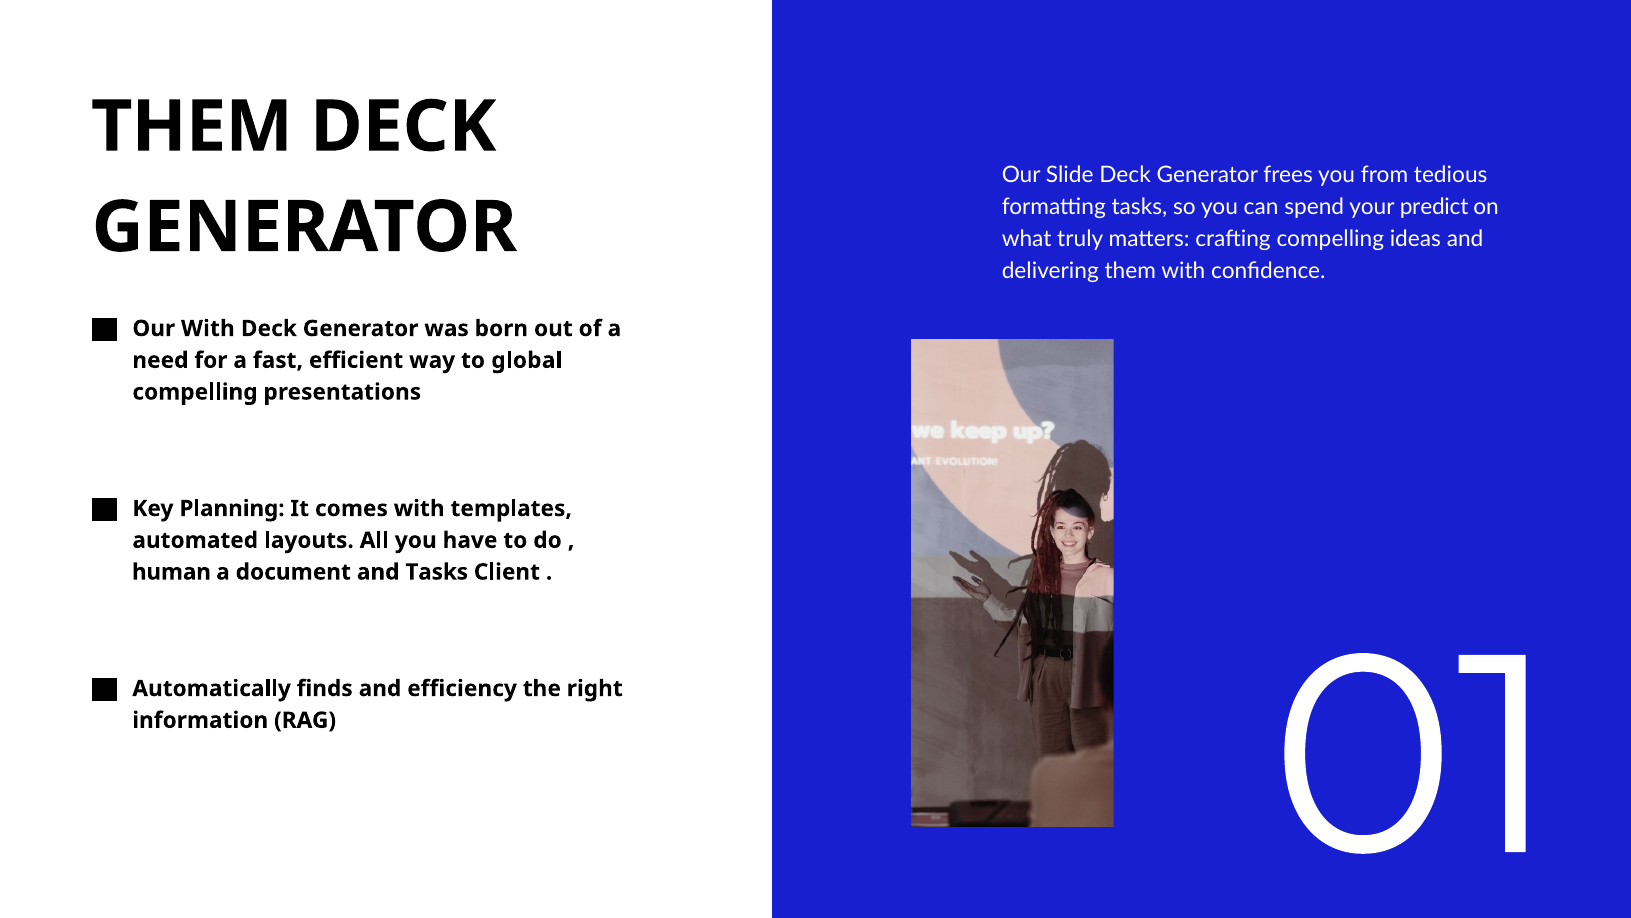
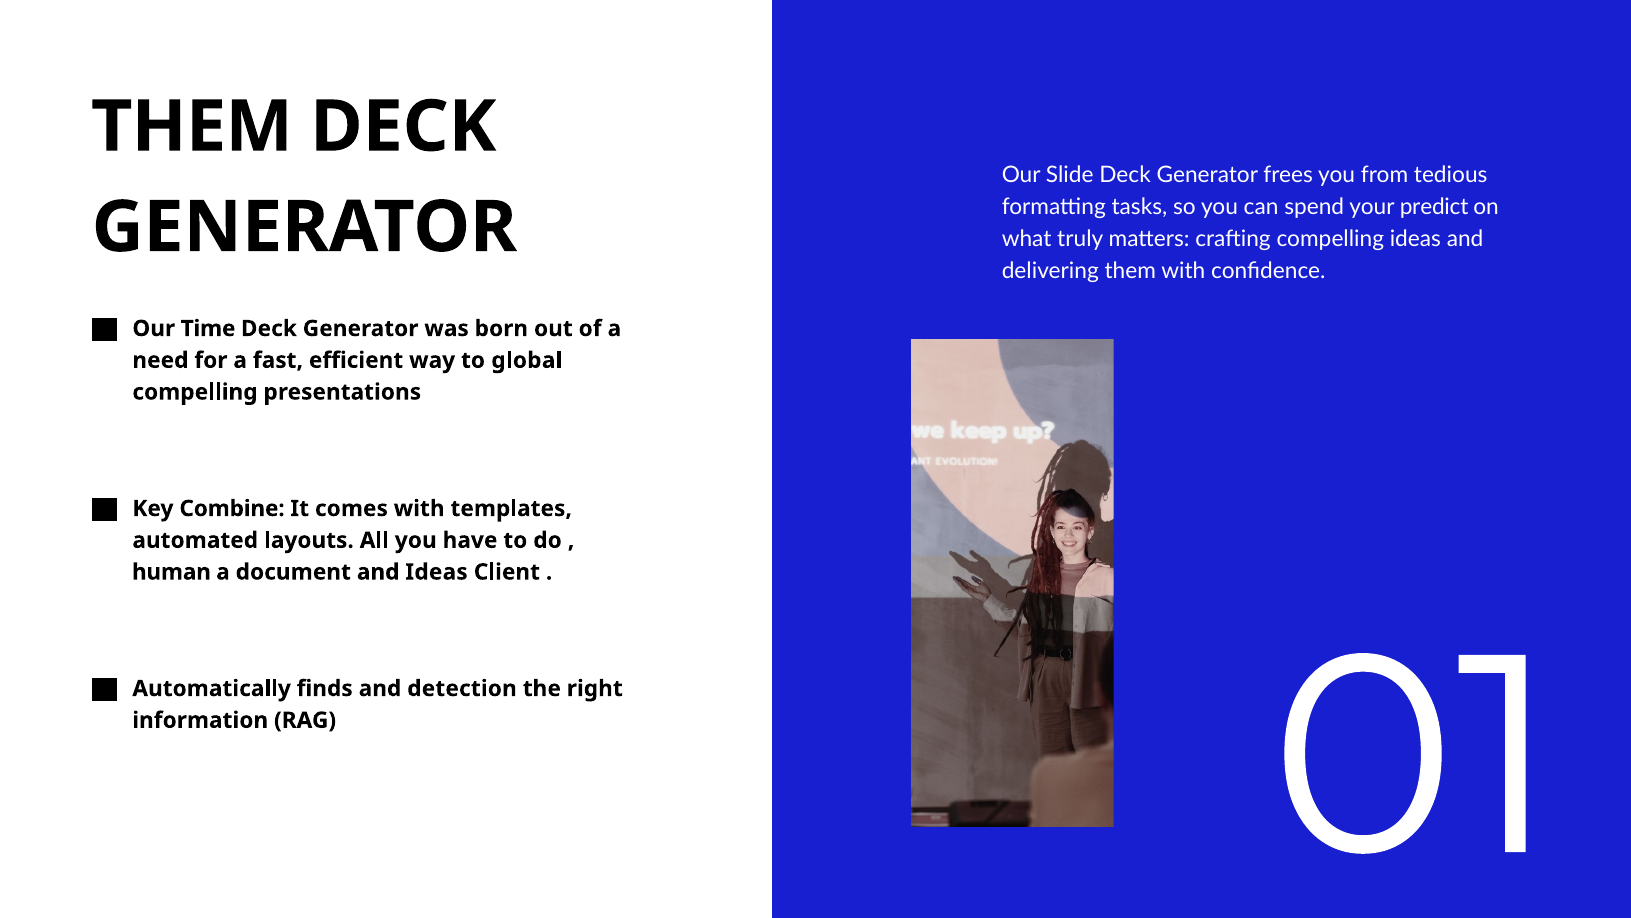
Our With: With -> Time (208, 328)
Planning: Planning -> Combine (232, 508)
and Tasks: Tasks -> Ideas (437, 572)
efficiency: efficiency -> detection (462, 688)
